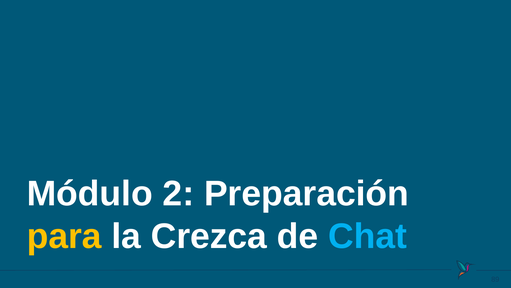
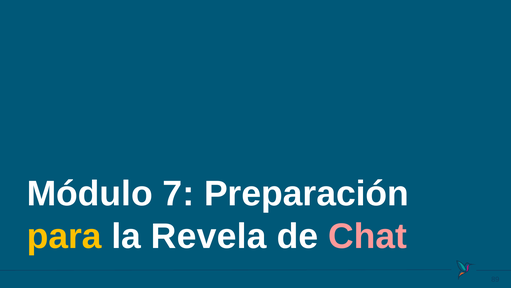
2: 2 -> 7 (178, 193)
Crezca: Crezca -> Revela (209, 236)
Chat colour: light blue -> pink (368, 236)
